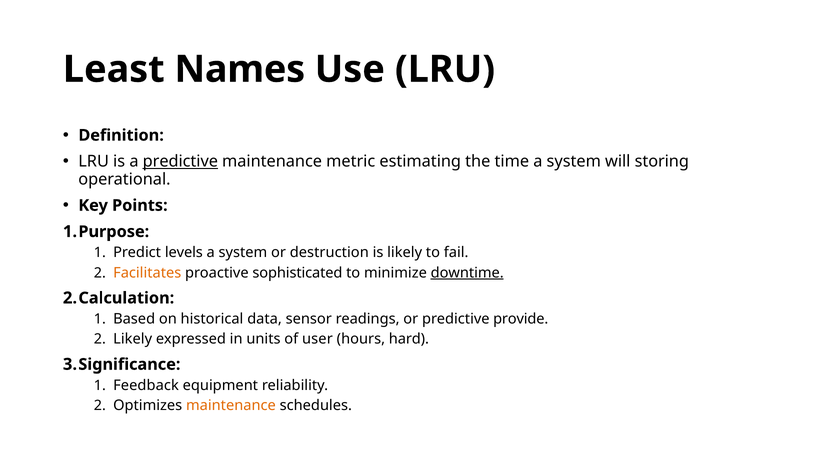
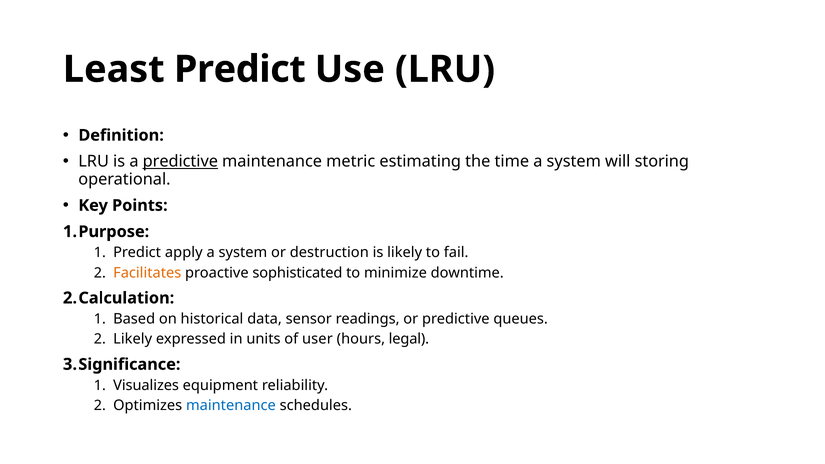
Least Names: Names -> Predict (240, 69)
levels: levels -> apply (184, 253)
downtime underline: present -> none (467, 273)
provide: provide -> queues (521, 319)
hard: hard -> legal (409, 339)
Feedback: Feedback -> Visualizes (146, 385)
maintenance colour: orange -> blue (231, 406)
